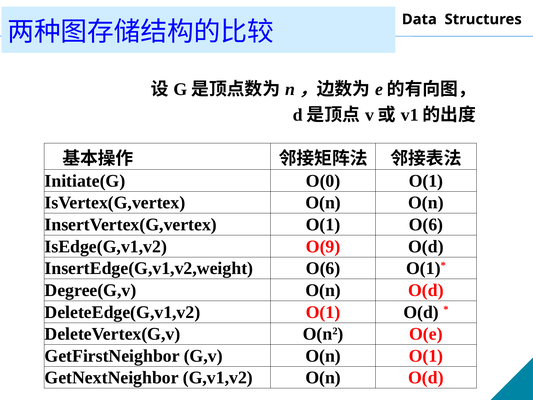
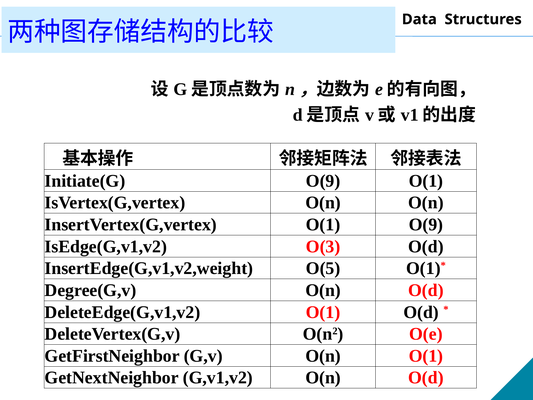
Initiate(G O(0: O(0 -> O(9 (323, 181)
O(1 O(6: O(6 -> O(9 (426, 224)
O(9: O(9 -> O(3 (323, 246)
InsertEdge(G,v1,v2,weight O(6: O(6 -> O(5 (323, 268)
